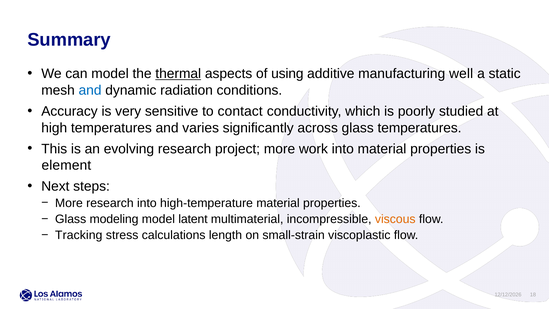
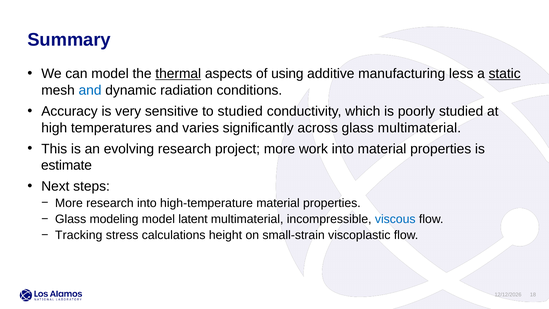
well: well -> less (461, 74)
static underline: none -> present (505, 74)
to contact: contact -> studied (240, 111)
glass temperatures: temperatures -> multimaterial (419, 128)
element: element -> estimate (66, 165)
viscous colour: orange -> blue (395, 219)
length: length -> height (225, 235)
